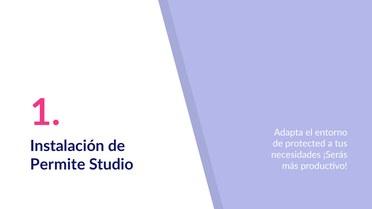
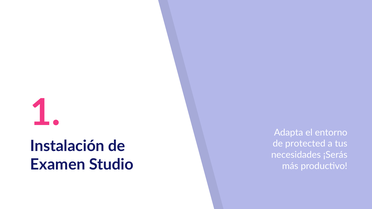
Permite: Permite -> Examen (58, 165)
